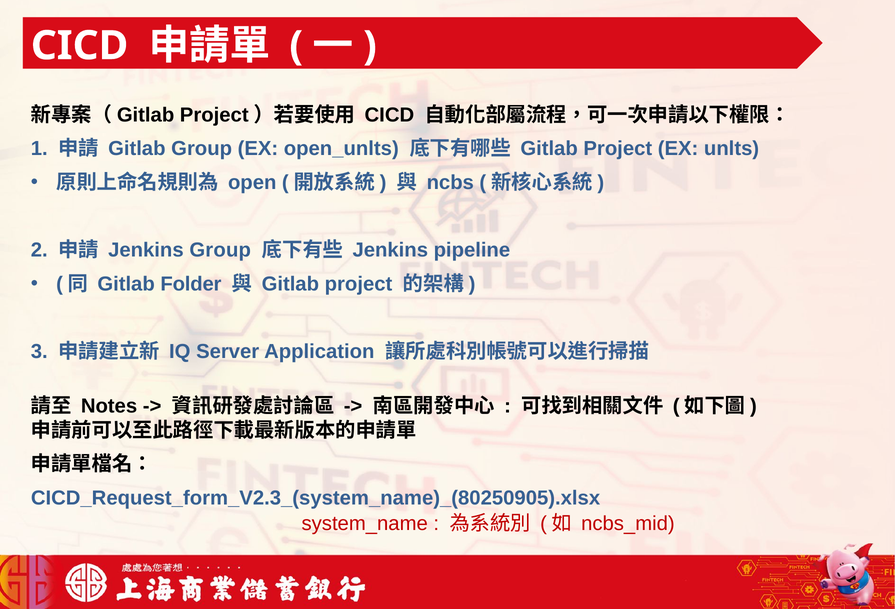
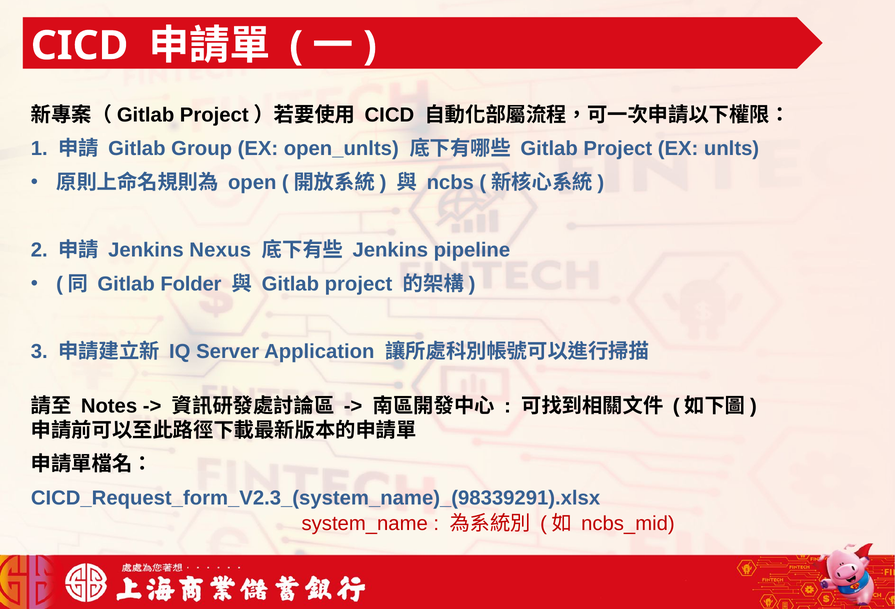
Jenkins Group: Group -> Nexus (220, 250)
CICD_Request_form_V2.3_(system_name)_(80250905).xlsx: CICD_Request_form_V2.3_(system_name)_(80250905).xlsx -> CICD_Request_form_V2.3_(system_name)_(98339291).xlsx (316, 498)
